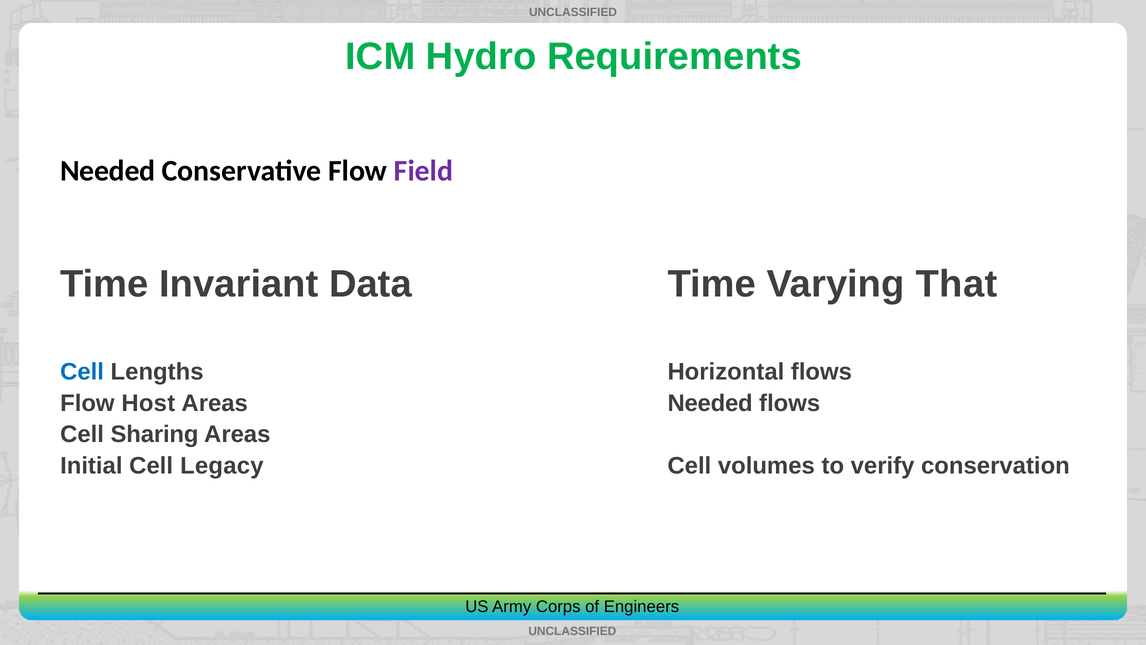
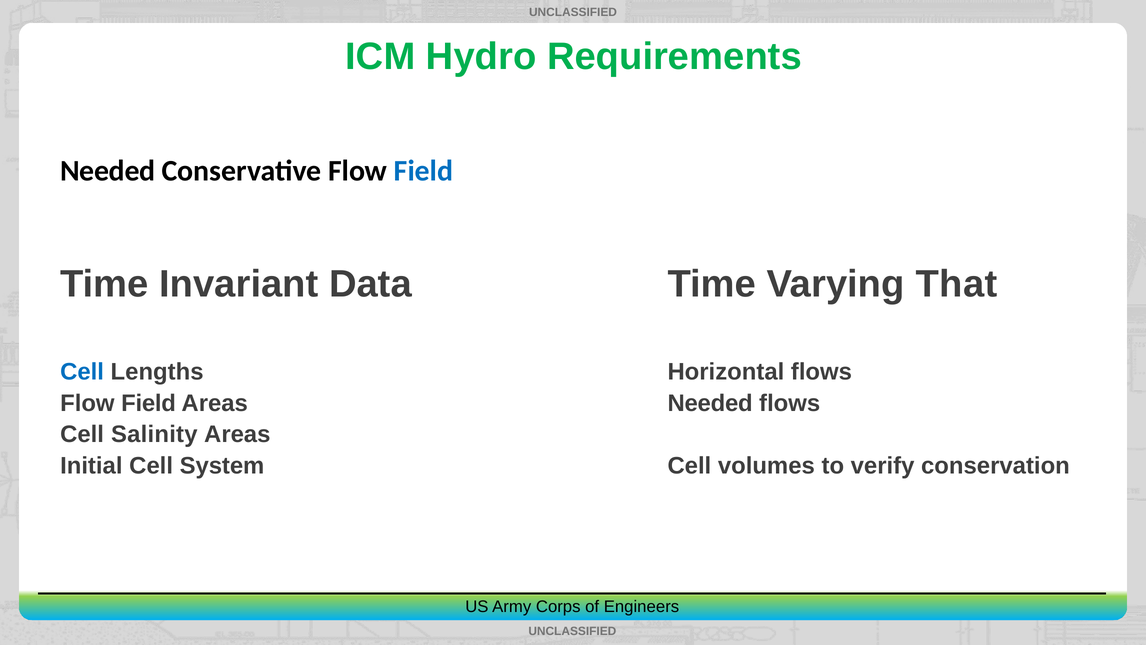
Field colour: purple -> blue (424, 171)
Host: Host -> Field (149, 403)
Sharing: Sharing -> Salinity (154, 434)
Legacy: Legacy -> System (222, 466)
